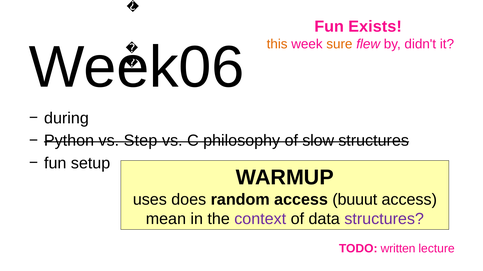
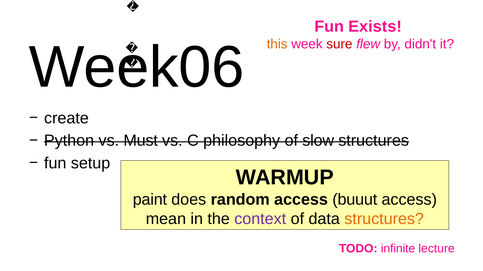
sure colour: orange -> red (339, 44)
during: during -> create (66, 119)
Step: Step -> Must (141, 141)
uses: uses -> paint (150, 200)
structures colour: purple -> orange (384, 219)
written: written -> infinite (398, 249)
